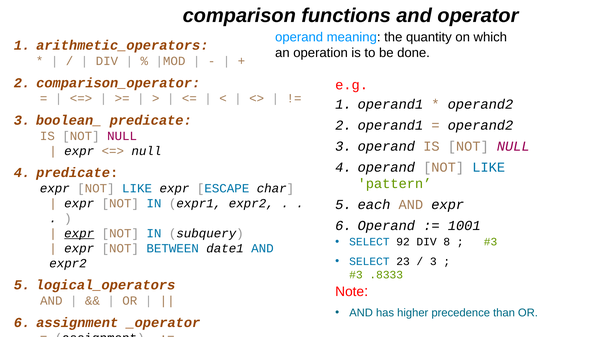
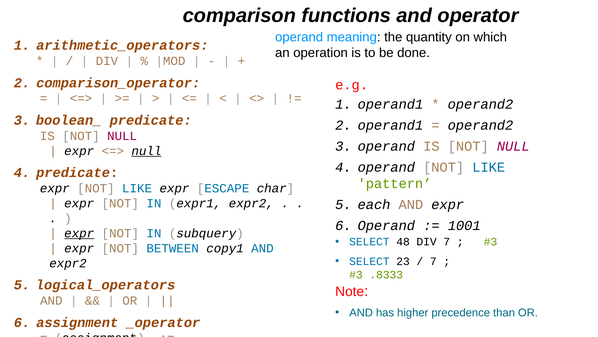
null underline: none -> present (146, 151)
92: 92 -> 48 (403, 241)
DIV 8: 8 -> 7 (447, 241)
date1: date1 -> copy1 (225, 248)
3: 3 -> 7 (433, 261)
